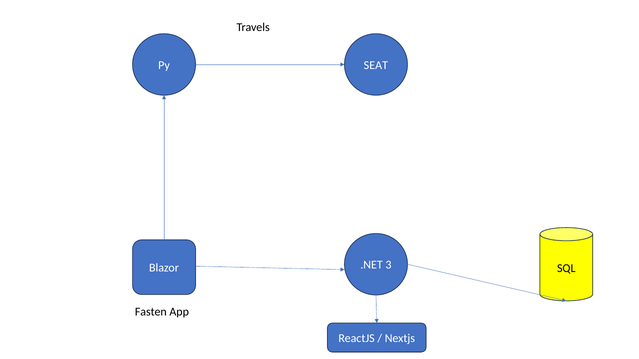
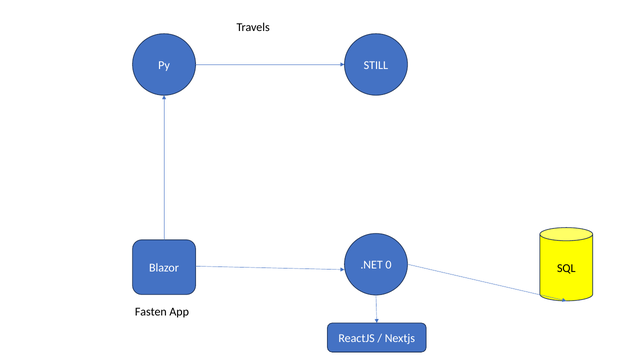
SEAT: SEAT -> STILL (376, 65)
3: 3 -> 0 (388, 265)
